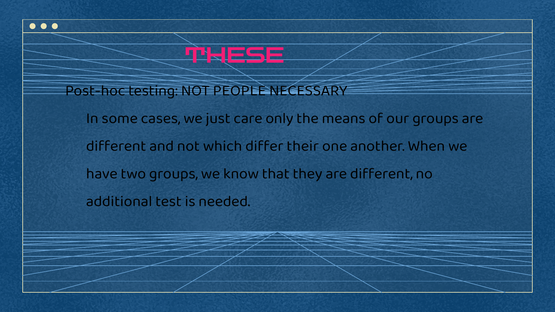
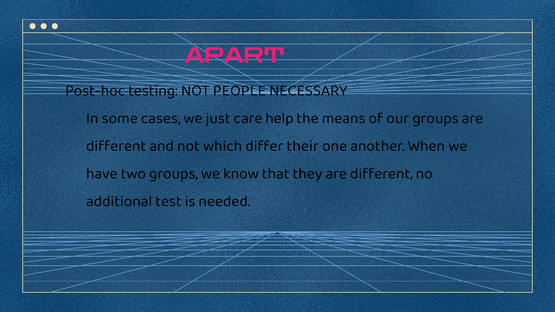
THESE: THESE -> APART (235, 56)
only: only -> help (280, 118)
